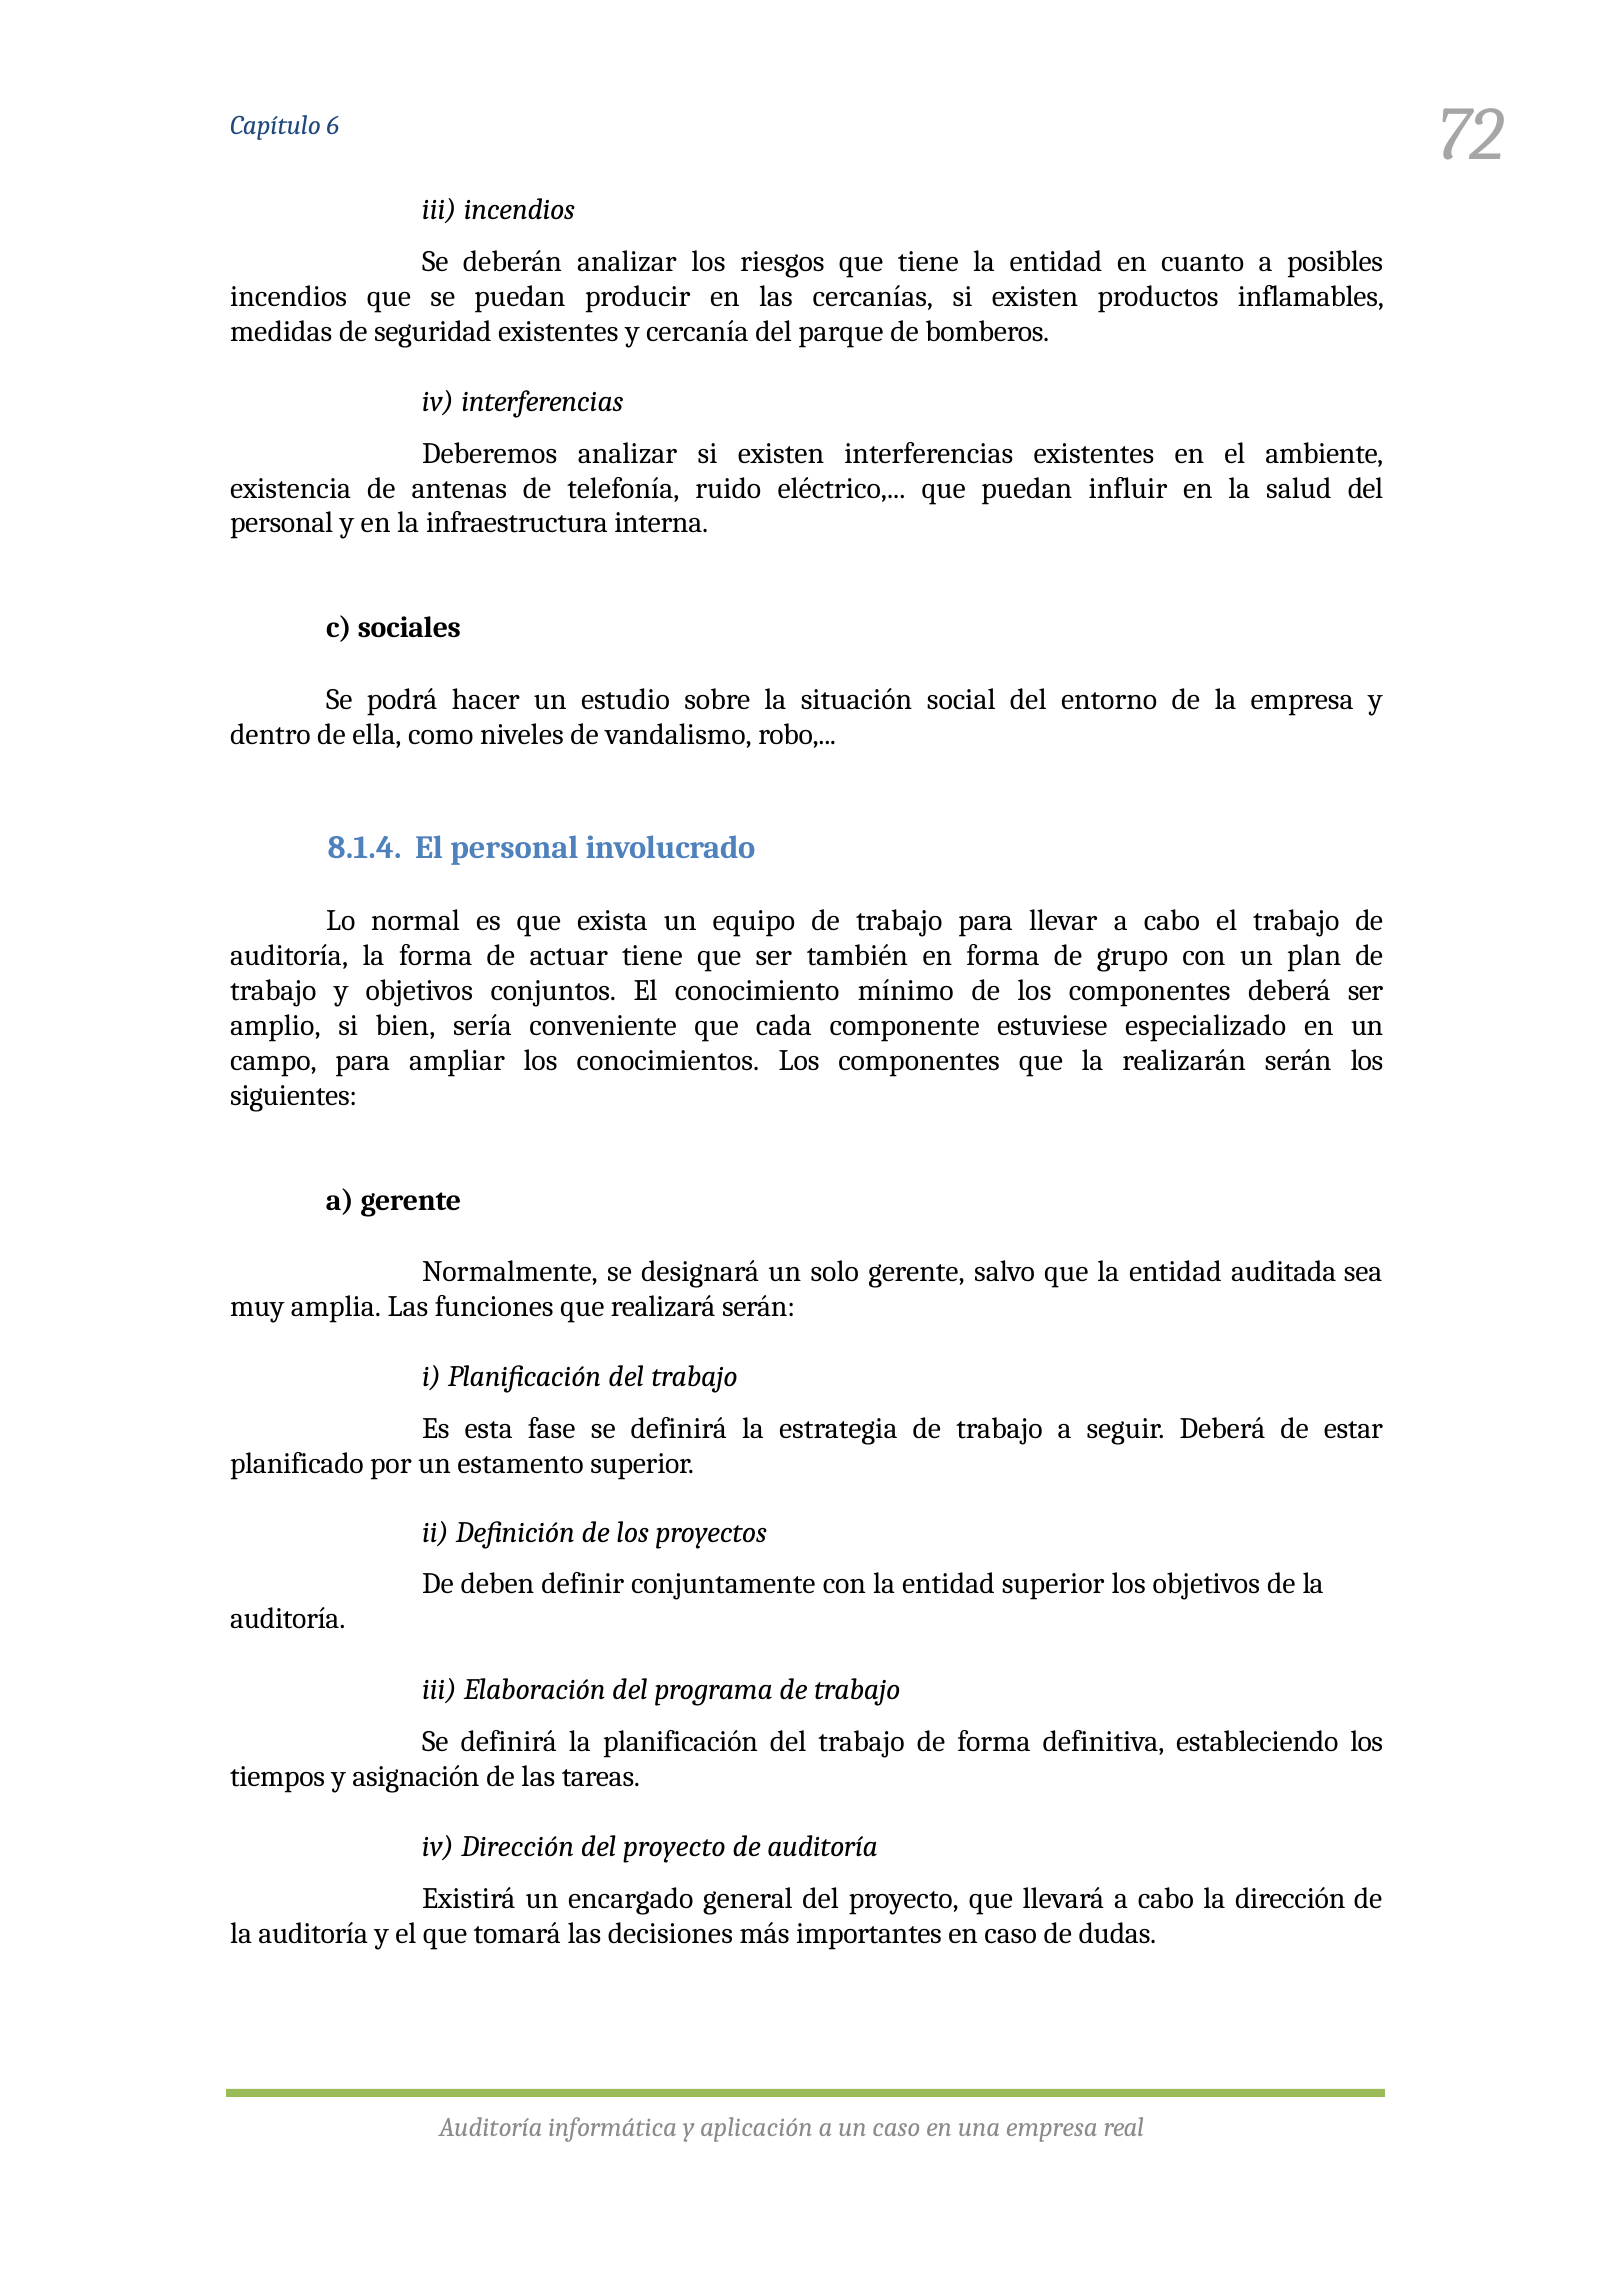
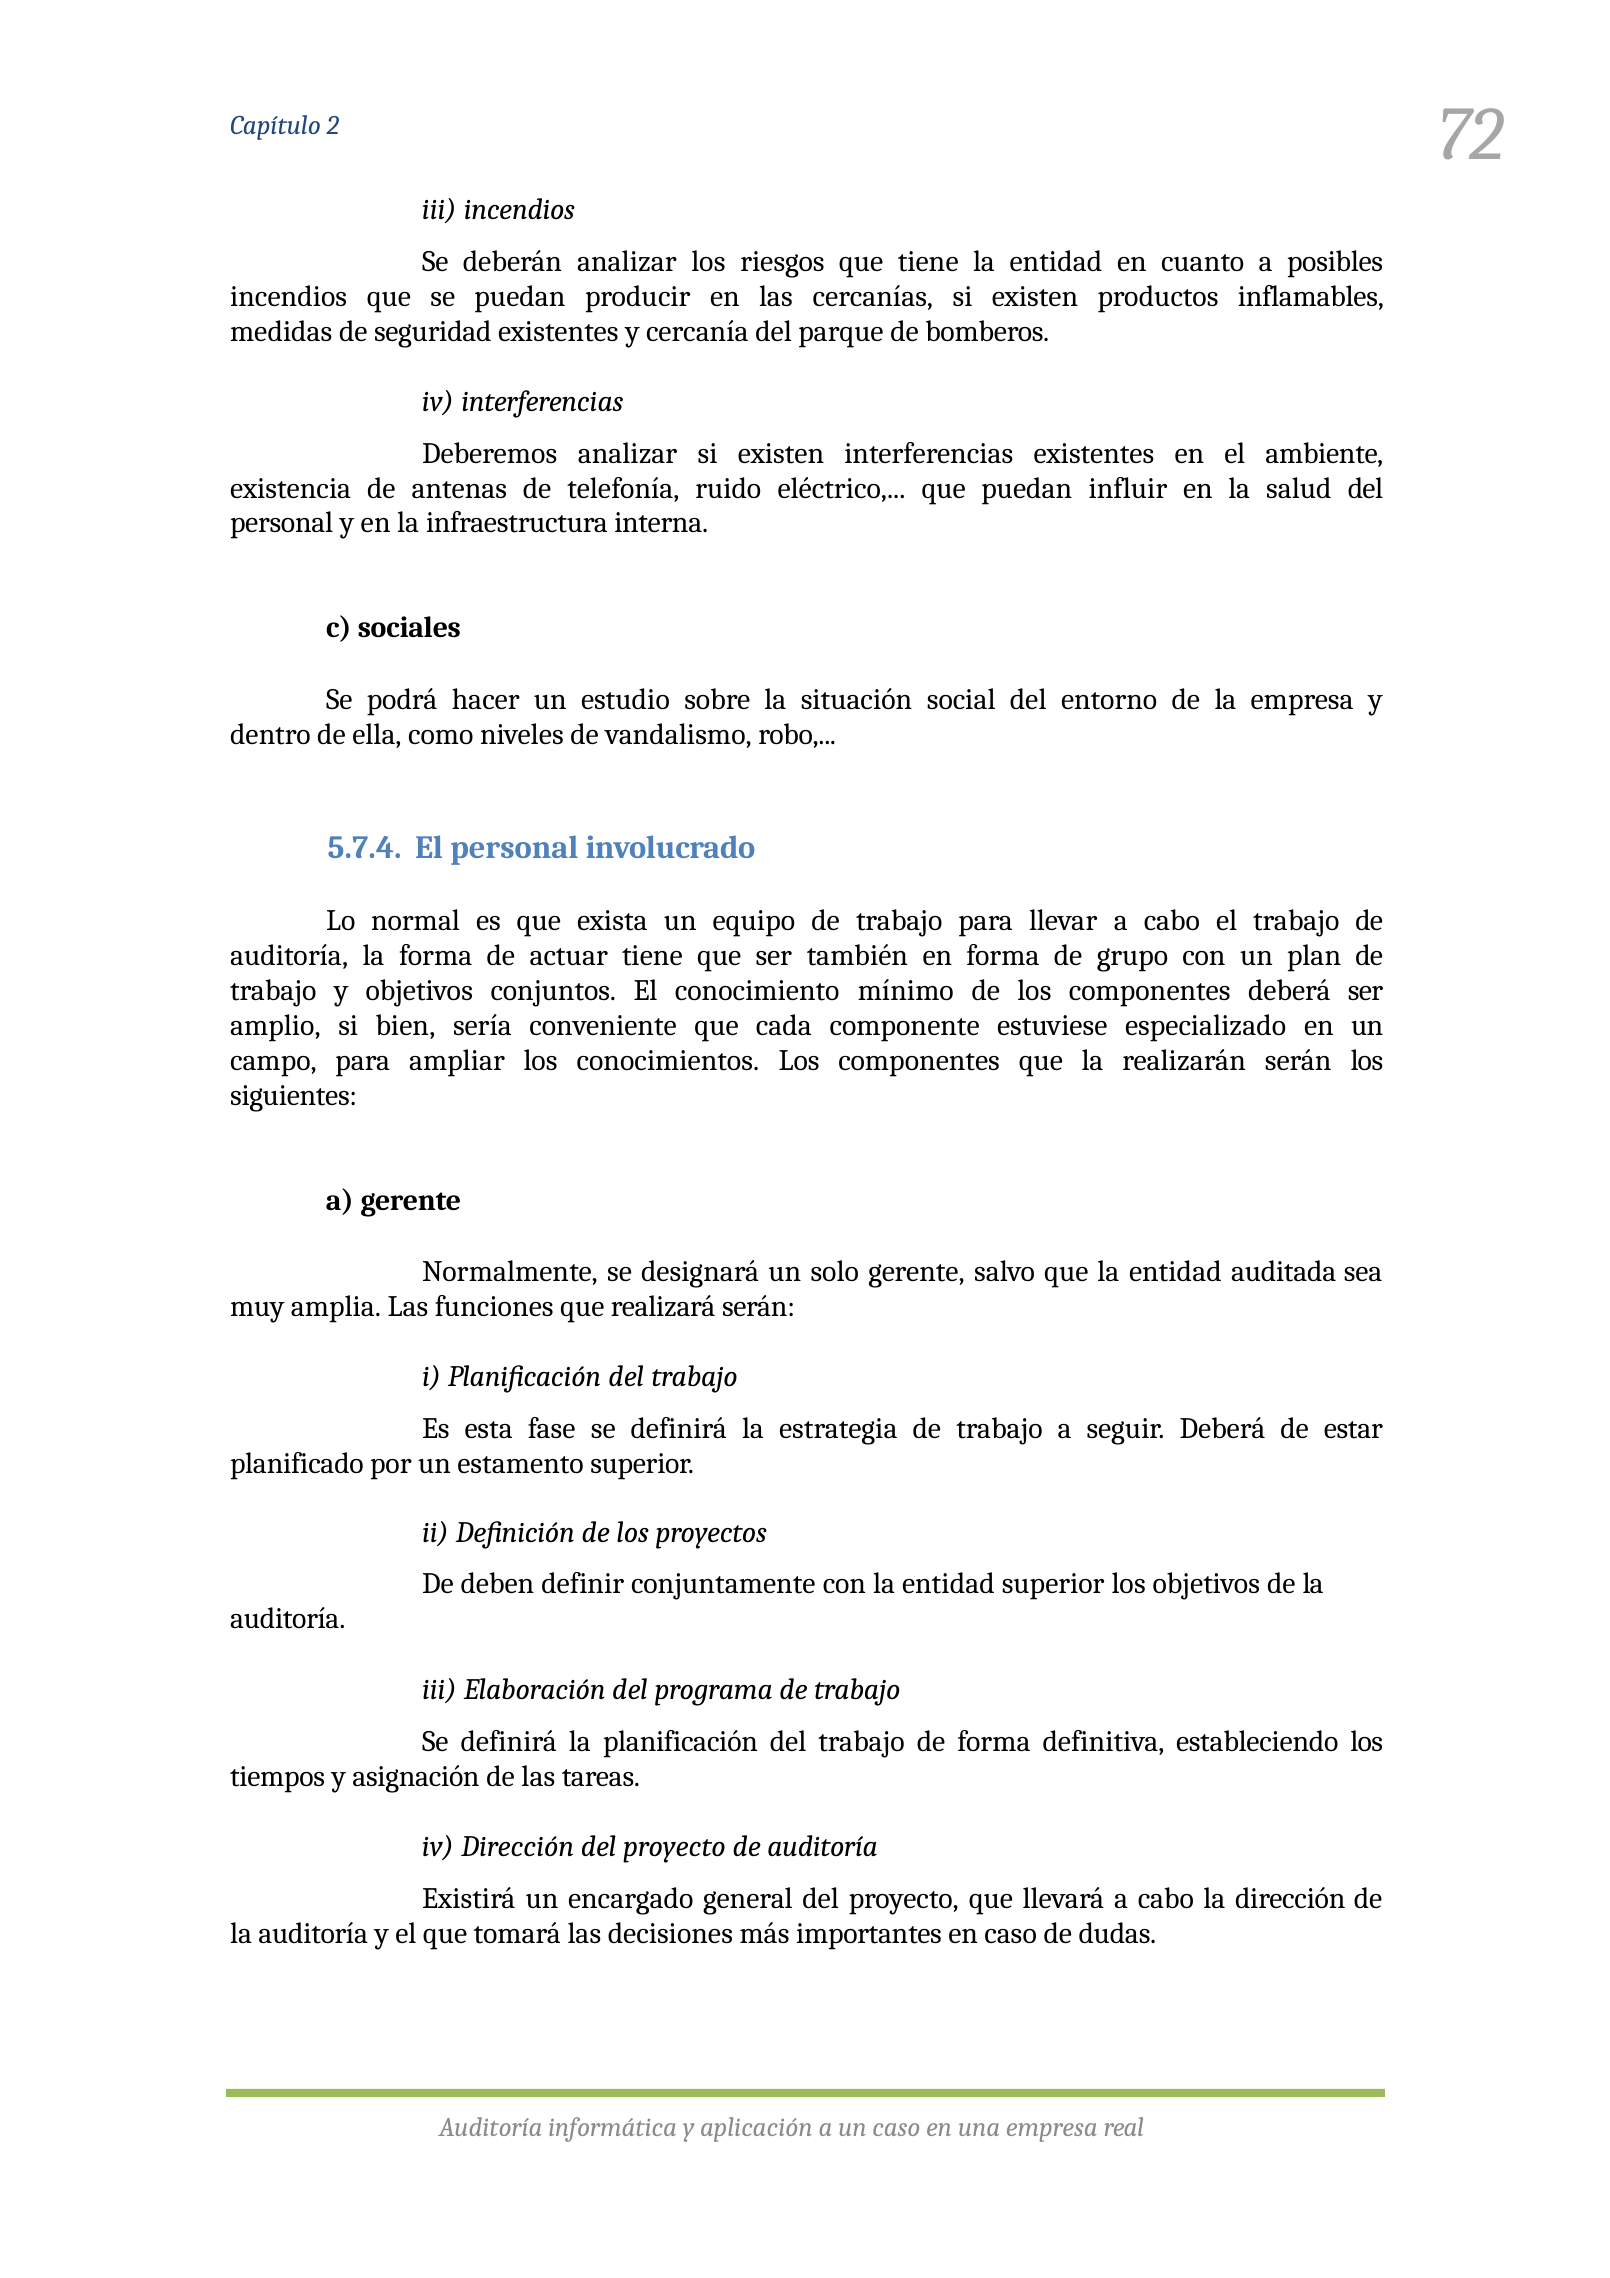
6: 6 -> 2 (333, 125)
8.1.4: 8.1.4 -> 5.7.4 (365, 848)
